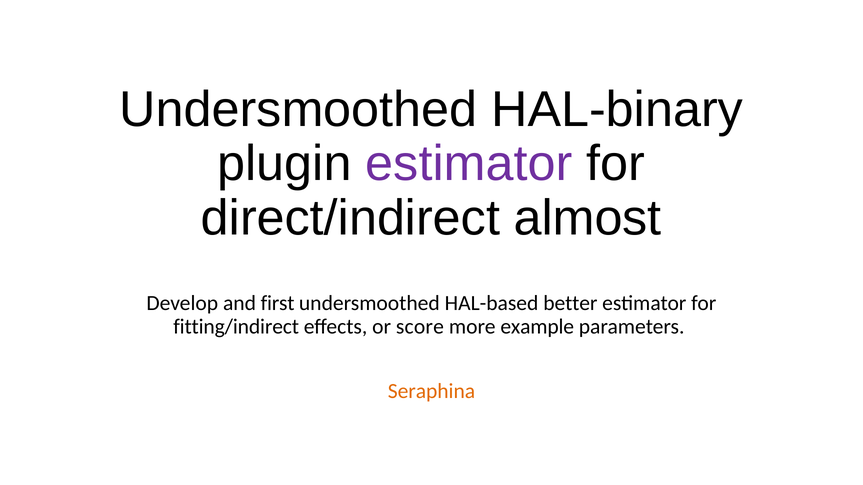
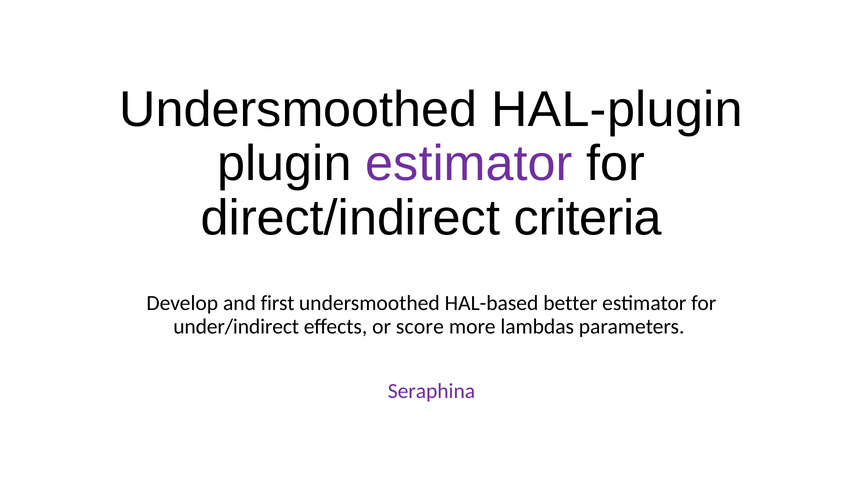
HAL-binary: HAL-binary -> HAL-plugin (617, 110)
almost: almost -> criteria (588, 218)
fitting/indirect: fitting/indirect -> under/indirect (236, 327)
example: example -> lambdas (537, 327)
Seraphina colour: orange -> purple (431, 391)
